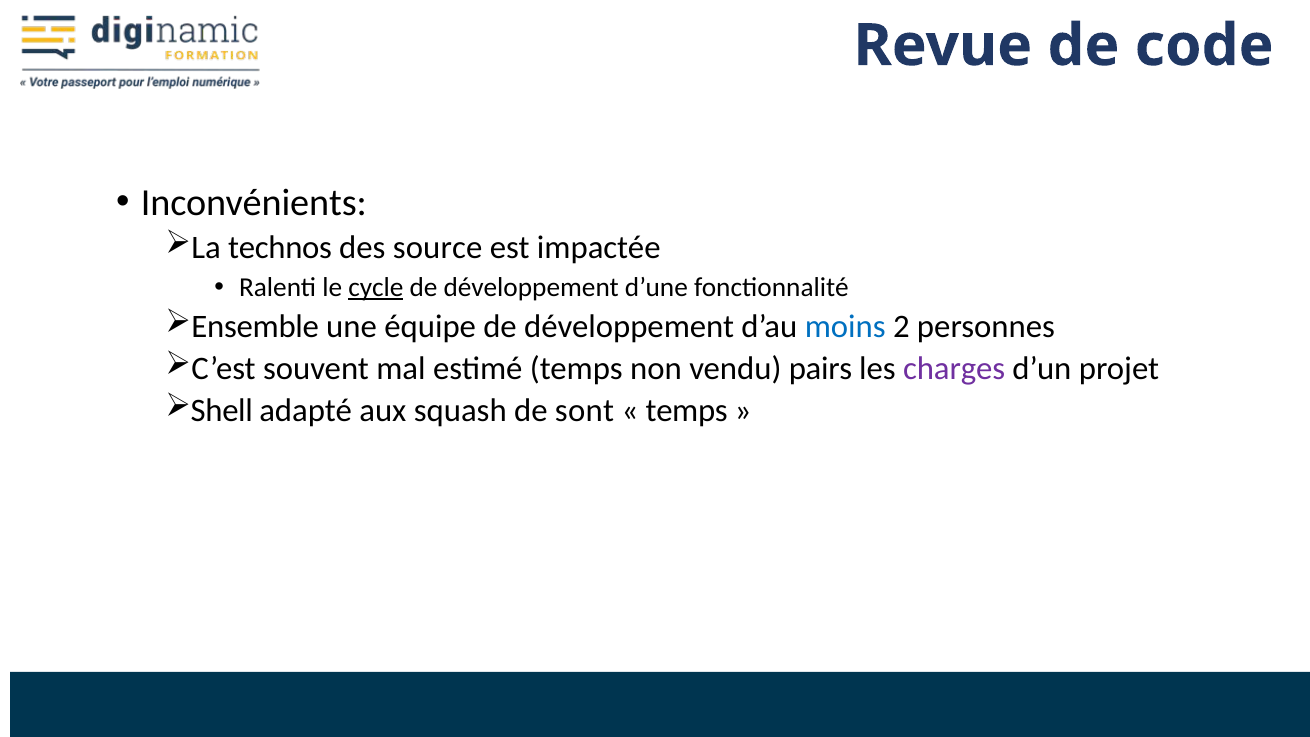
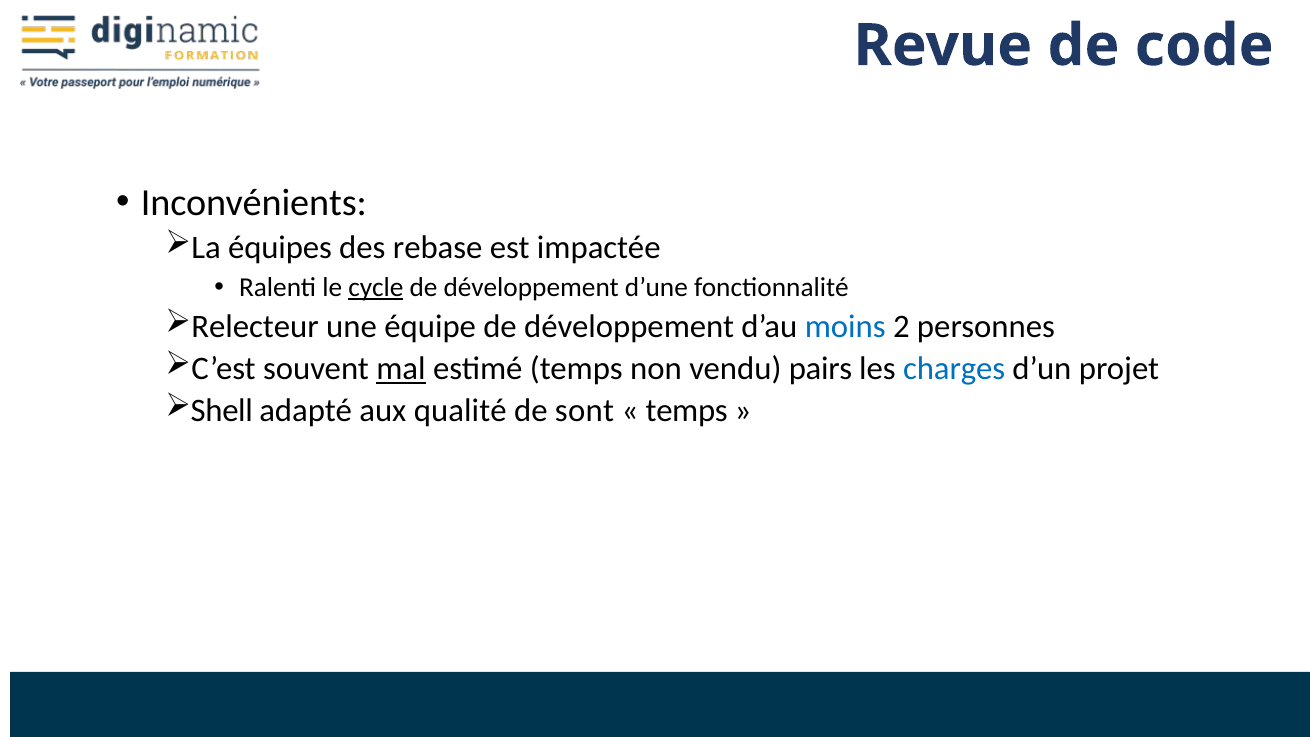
technos: technos -> équipes (280, 248)
source: source -> rebase (438, 248)
Ensemble: Ensemble -> Relecteur (255, 326)
mal underline: none -> present (401, 368)
charges colour: purple -> blue (954, 368)
squash: squash -> qualité (460, 411)
